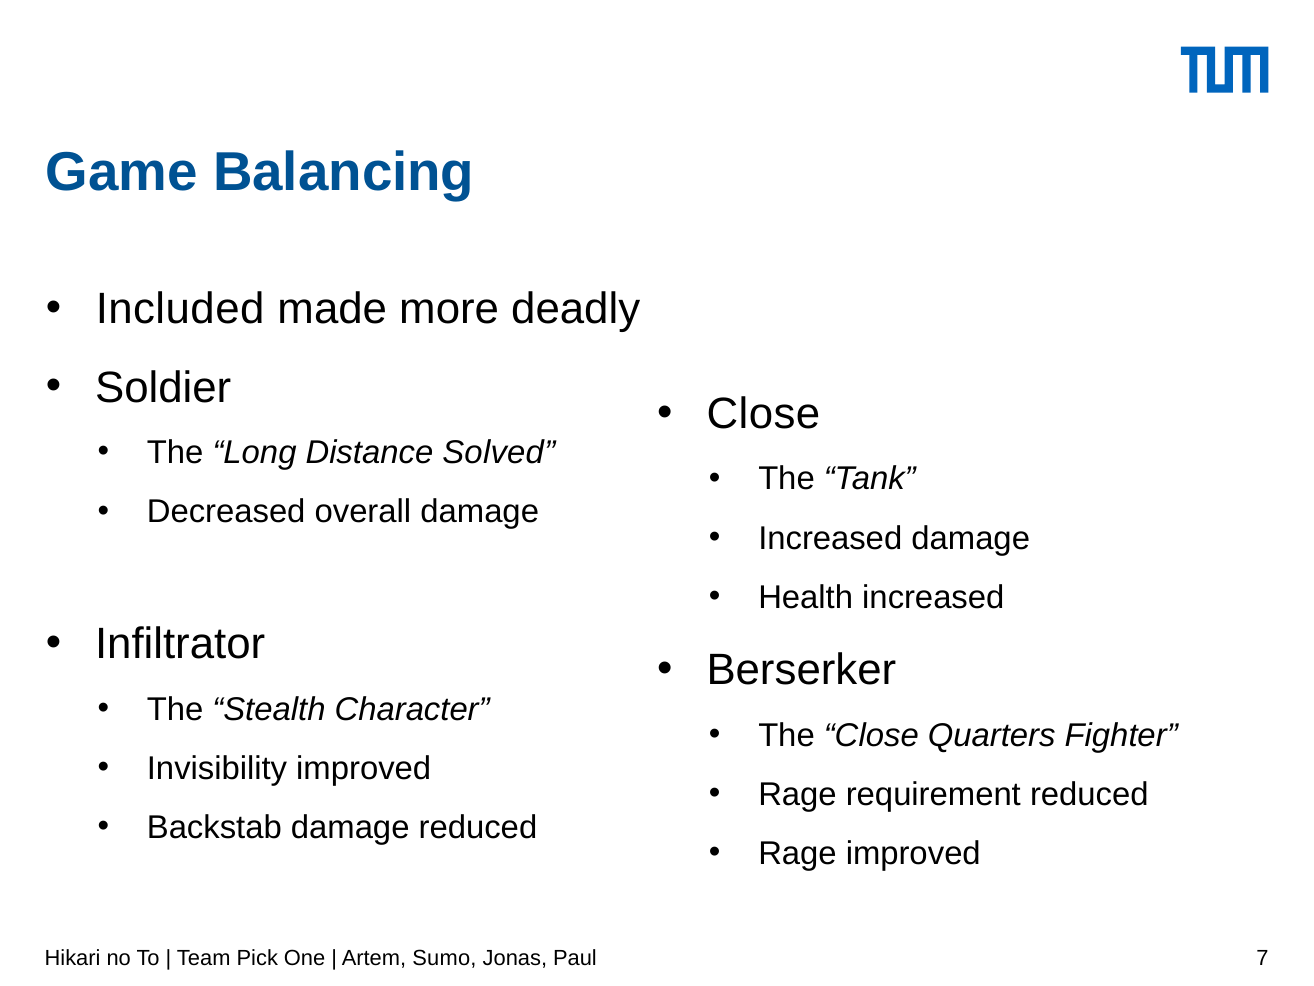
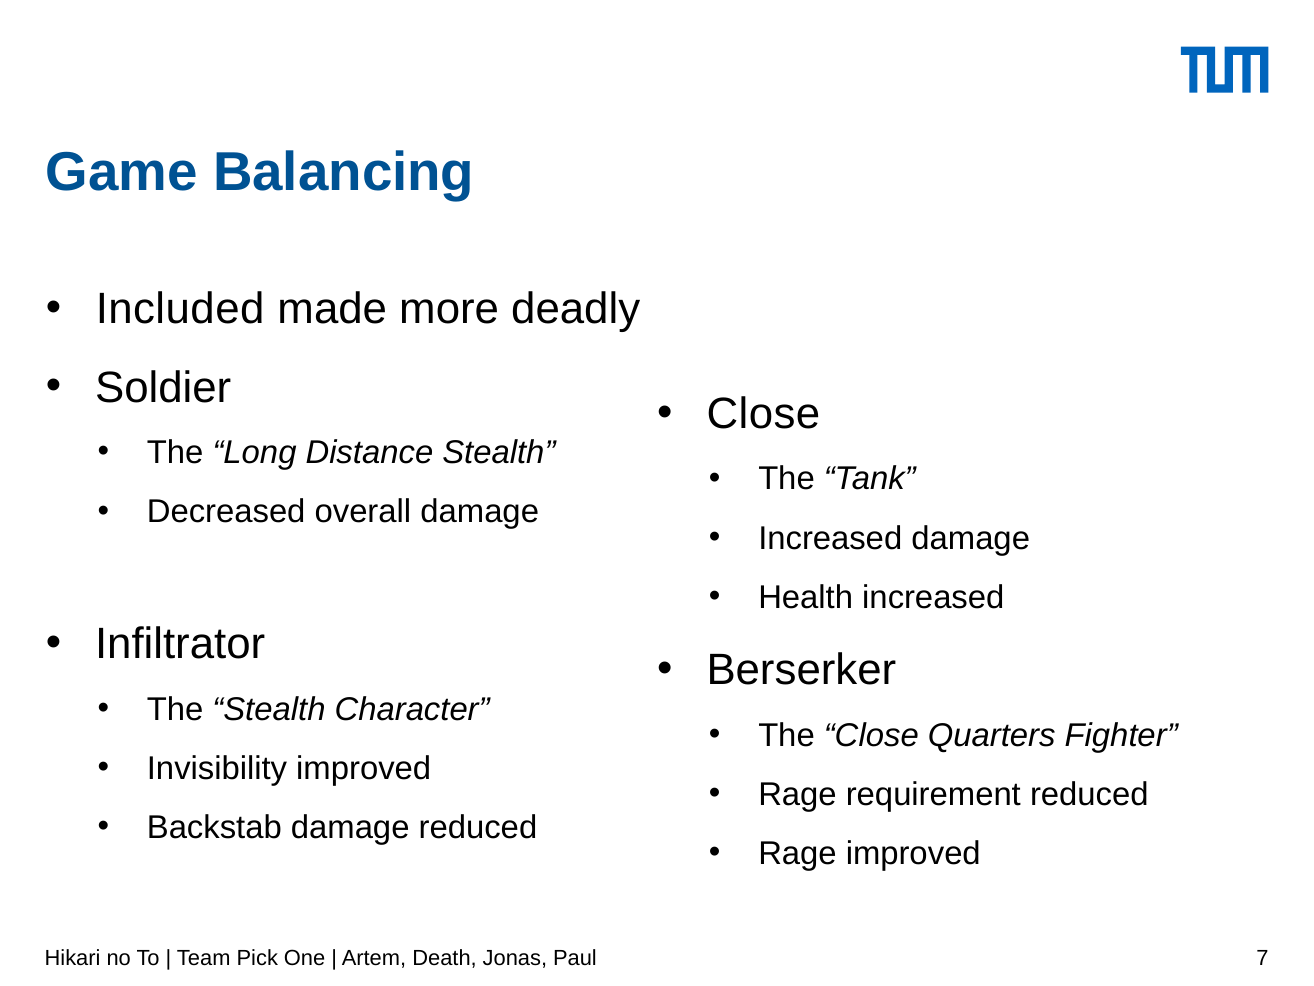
Distance Solved: Solved -> Stealth (499, 453)
Sumo: Sumo -> Death (445, 958)
